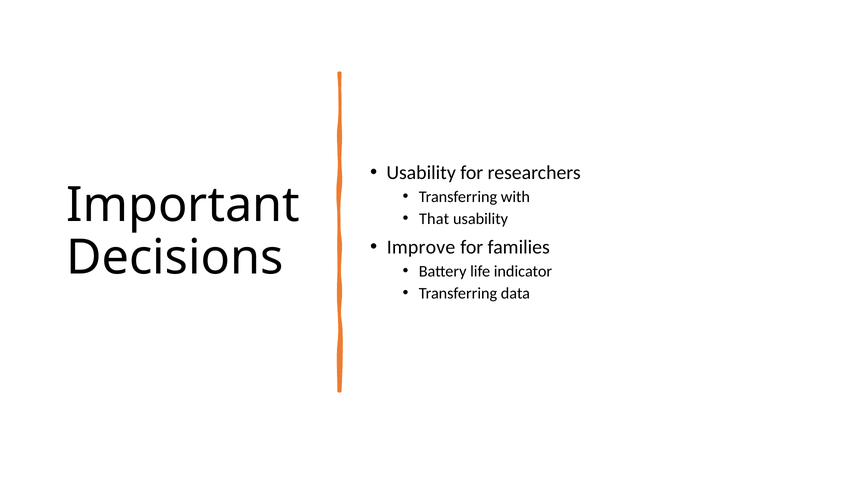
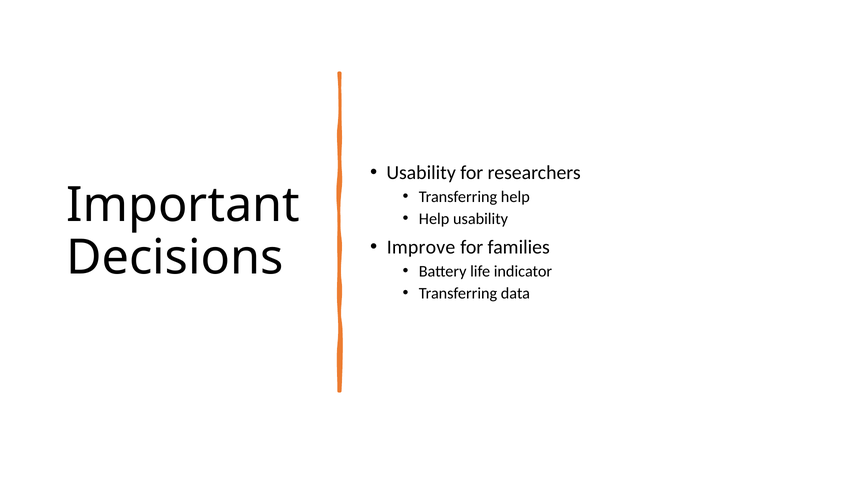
Transferring with: with -> help (515, 196)
That: That -> Help (434, 218)
